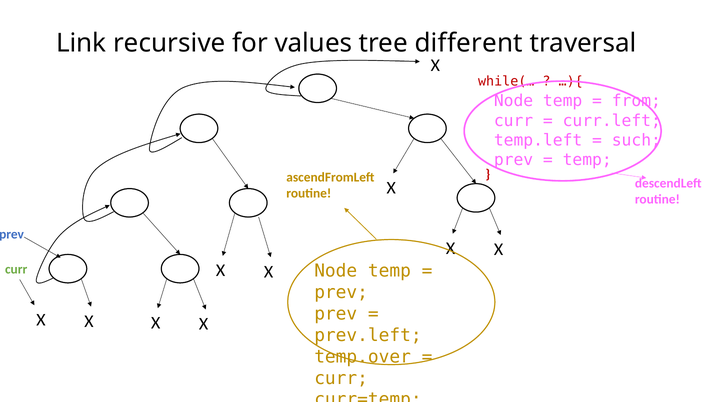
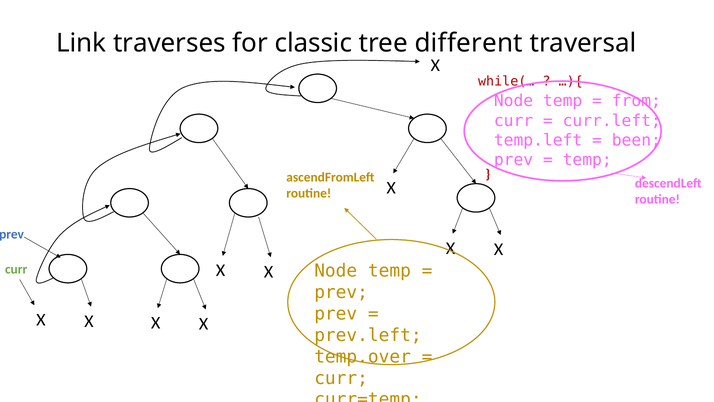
recursive: recursive -> traverses (169, 43)
values: values -> classic (313, 43)
such: such -> been (636, 140)
